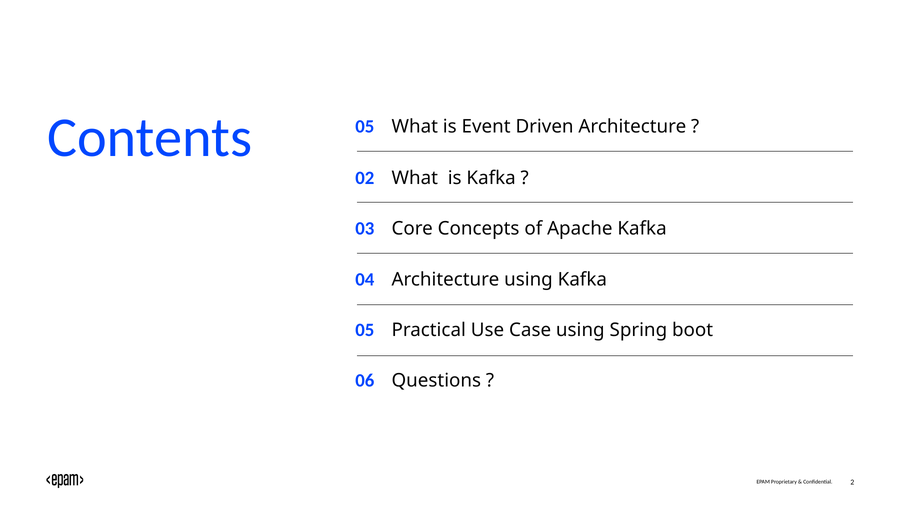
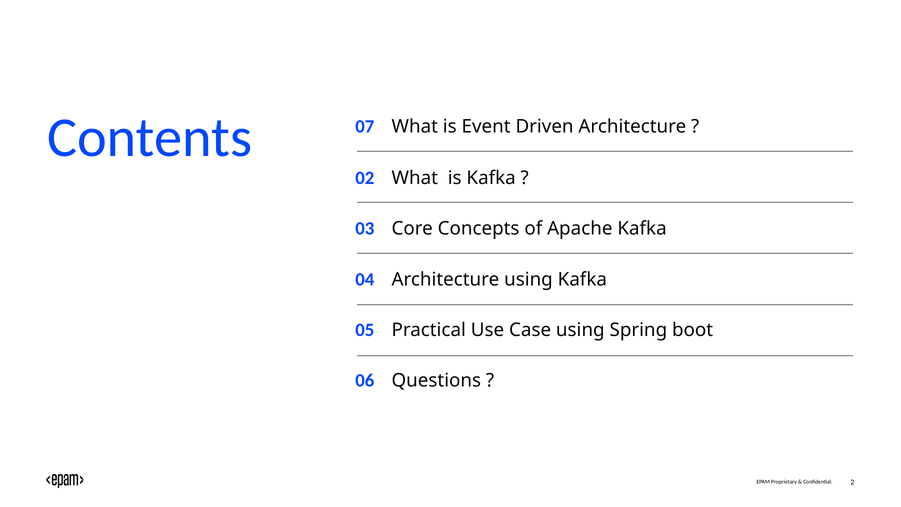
Contents 05: 05 -> 07 (365, 127)
